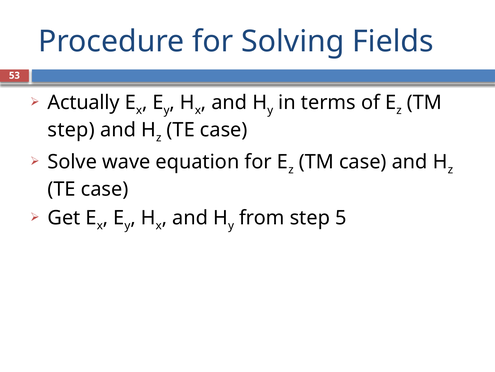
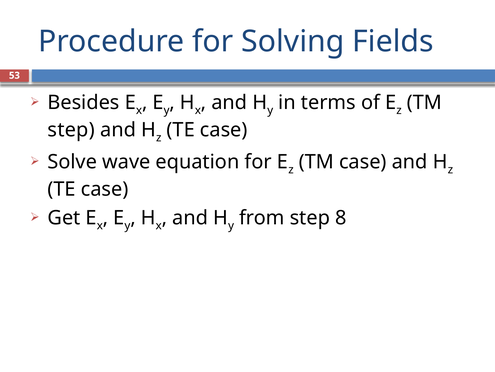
Actually: Actually -> Besides (84, 102)
5: 5 -> 8 (341, 218)
